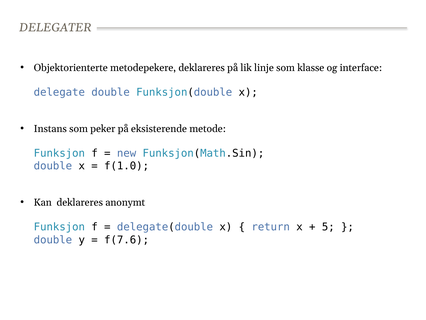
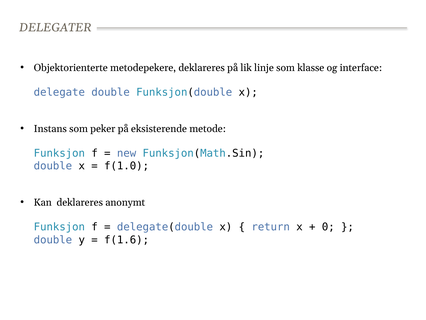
5: 5 -> 0 (328, 227)
f(7.6: f(7.6 -> f(1.6 (127, 239)
